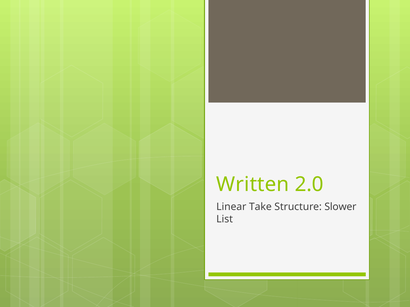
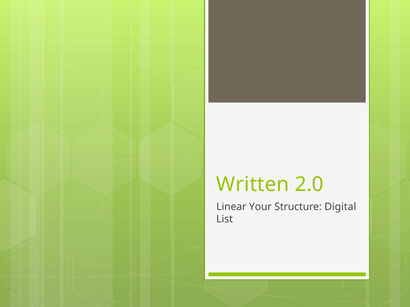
Take: Take -> Your (260, 207)
Slower: Slower -> Digital (340, 207)
